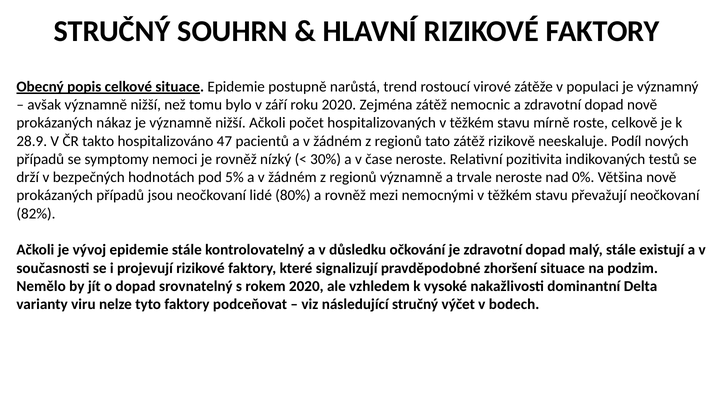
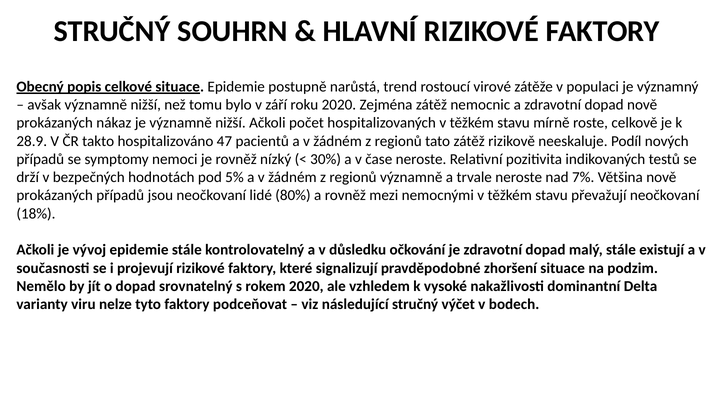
0%: 0% -> 7% (583, 177)
82%: 82% -> 18% (36, 214)
